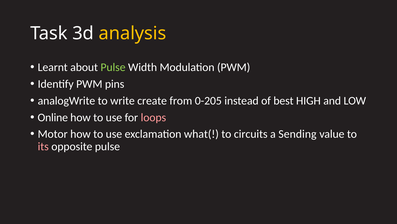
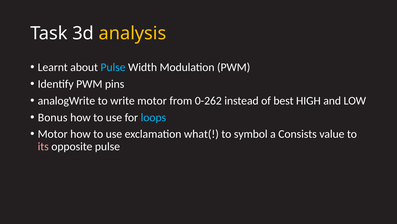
Pulse colour: light green -> light blue (113, 67)
write create: create -> motor (152, 100)
0-205: 0-205 -> 0-262 (208, 100)
Online: Online -> Bonus (53, 117)
loops colour: pink -> light blue (153, 117)
circuits: circuits -> symbol (251, 134)
Sending: Sending -> Consists (298, 134)
